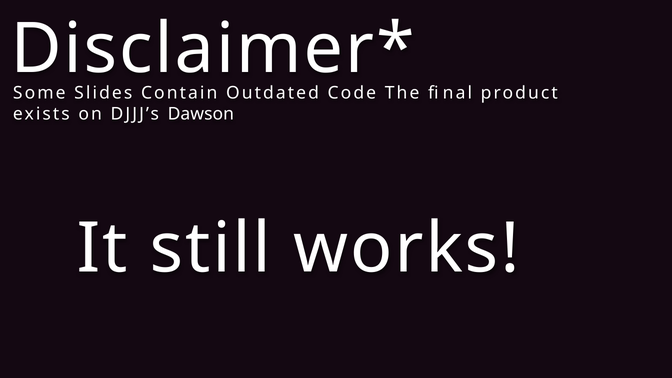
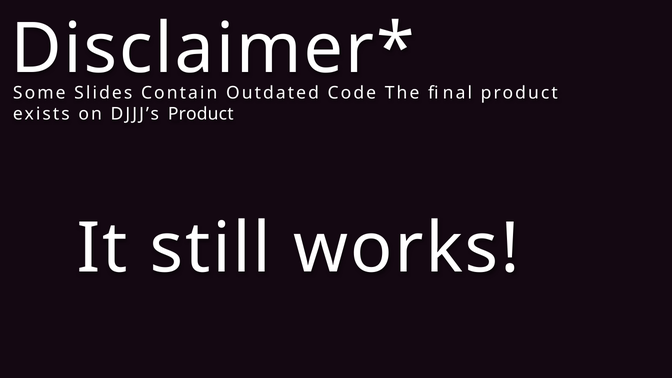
DJJJ’s Dawson: Dawson -> Product (201, 114)
